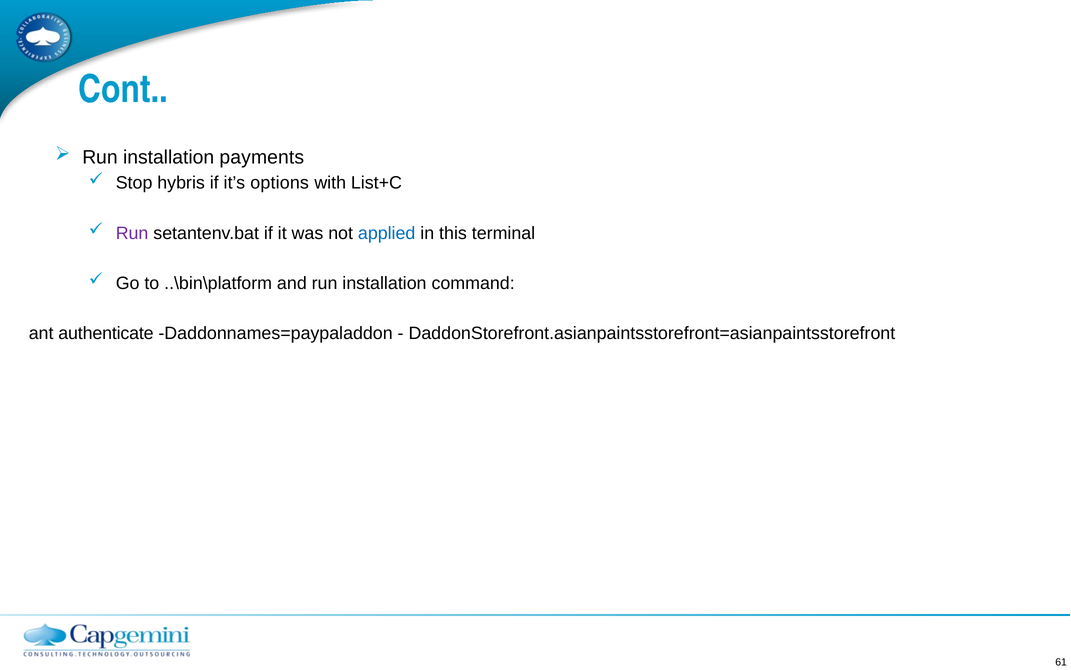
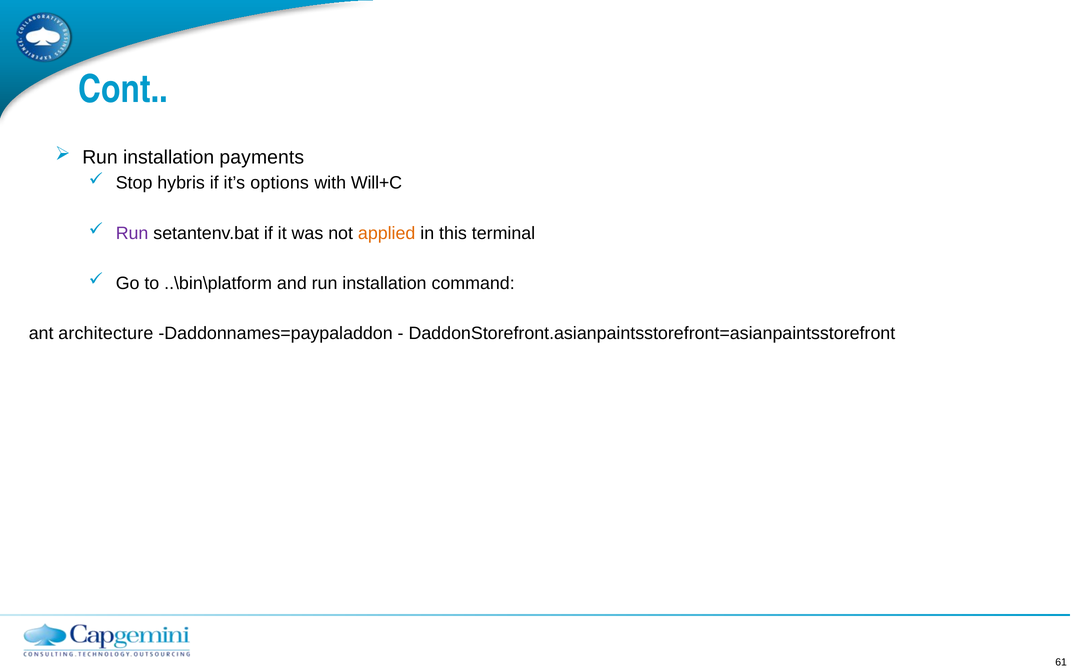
List+C: List+C -> Will+C (376, 183)
applied colour: blue -> orange (387, 233)
authenticate: authenticate -> architecture (106, 333)
